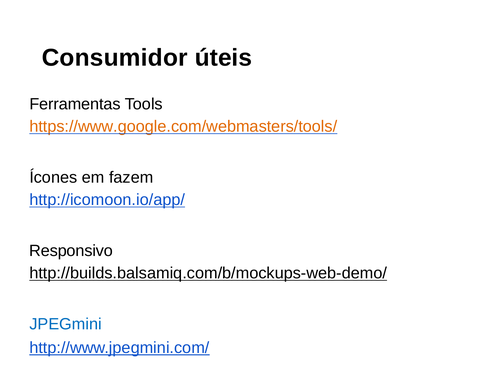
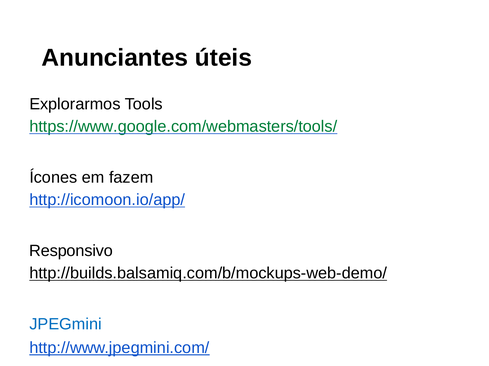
Consumidor: Consumidor -> Anunciantes (115, 58)
Ferramentas: Ferramentas -> Explorarmos (75, 104)
https://www.google.com/webmasters/tools/ colour: orange -> green (183, 127)
